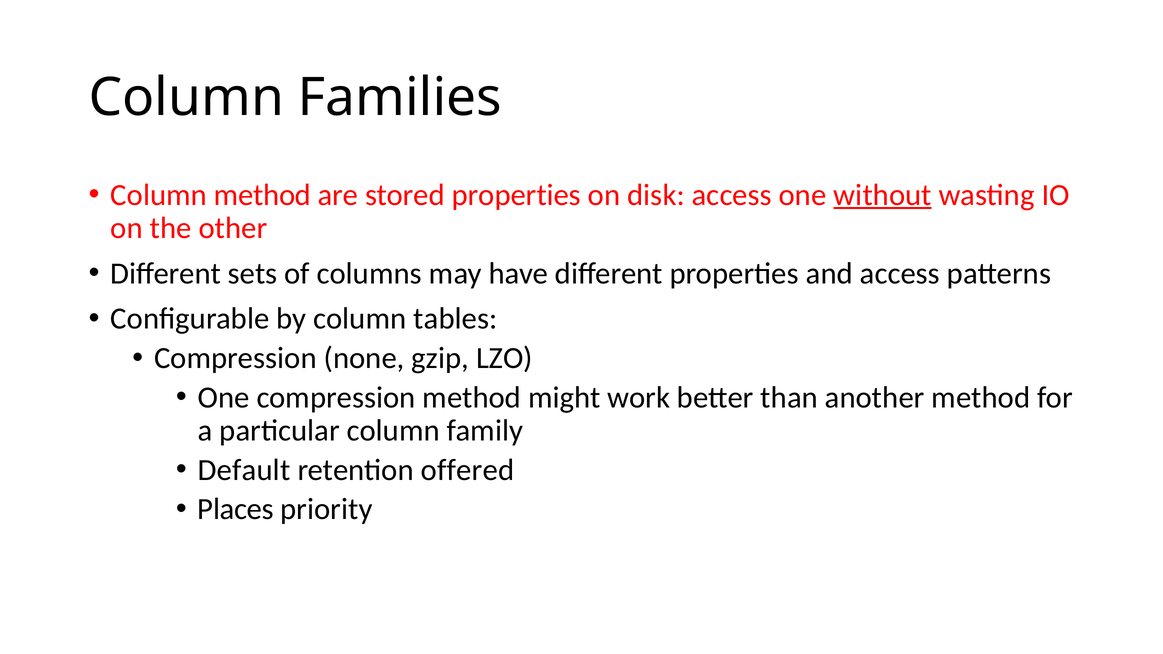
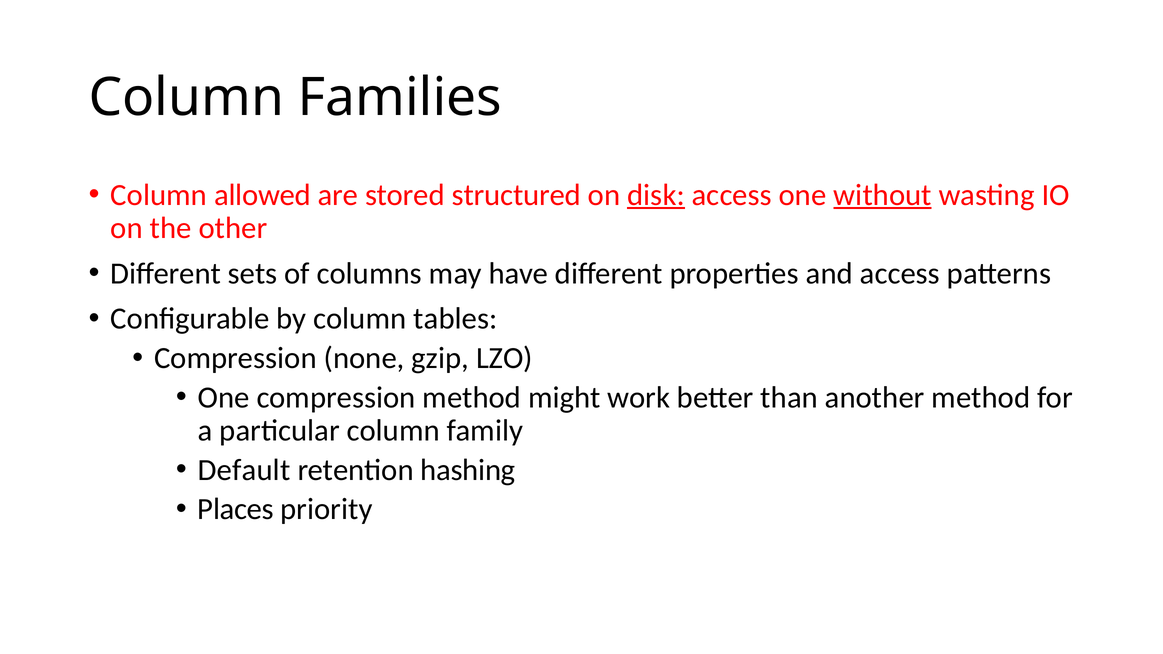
Column method: method -> allowed (263, 195)
stored properties: properties -> structured (516, 195)
disk underline: none -> present (656, 195)
offered: offered -> hashing (468, 470)
